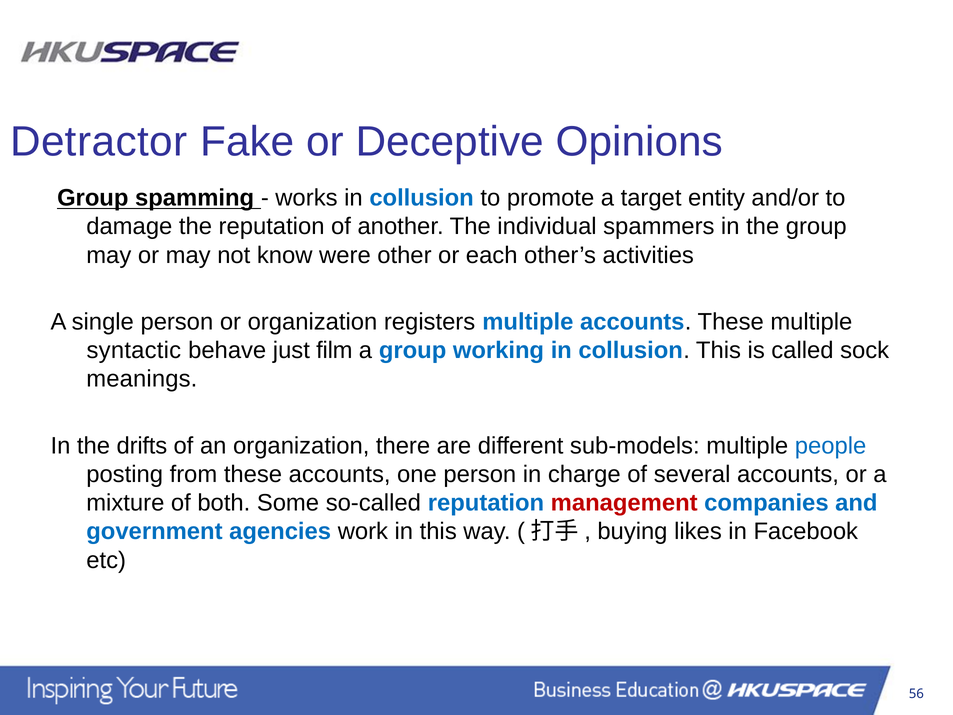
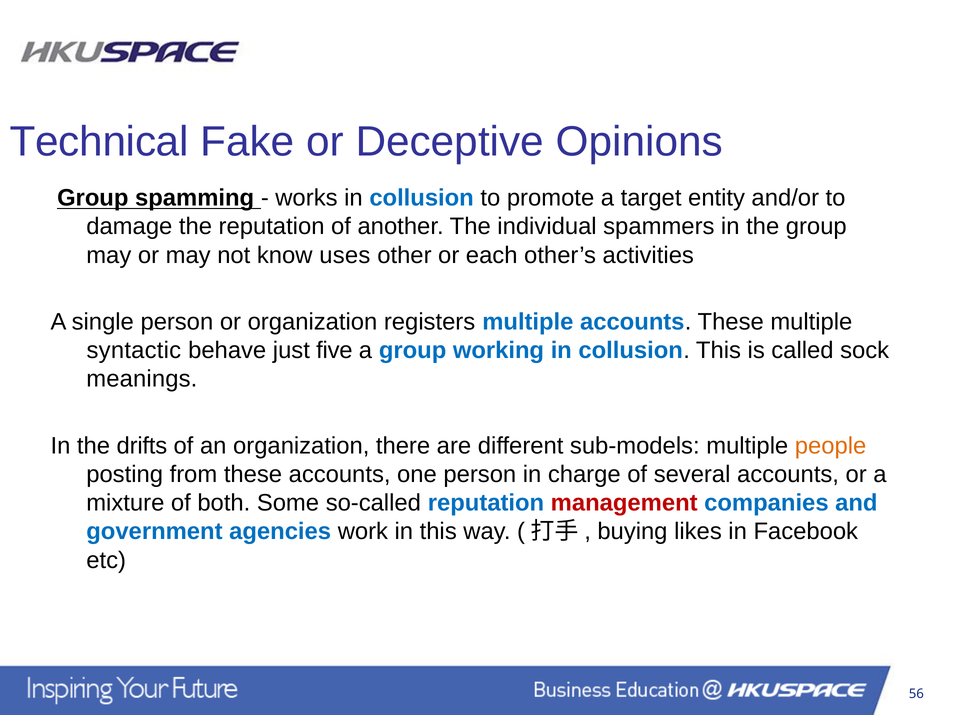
Detractor: Detractor -> Technical (99, 142)
were: were -> uses (345, 255)
film: film -> five (334, 350)
people colour: blue -> orange (831, 446)
